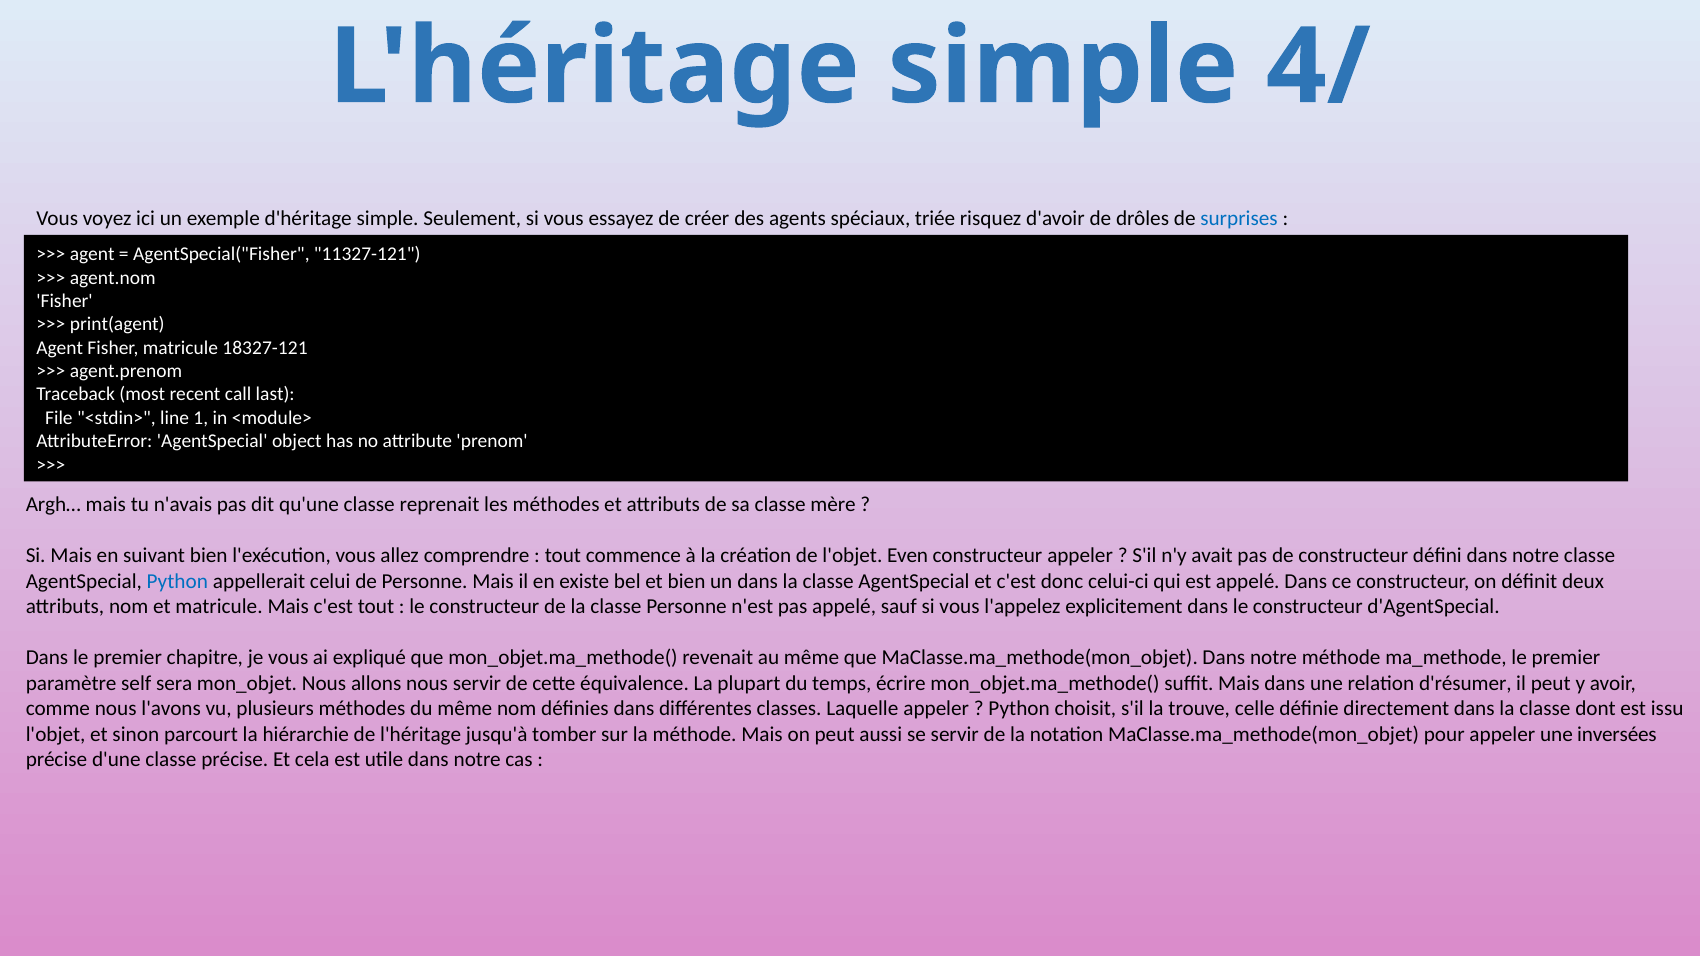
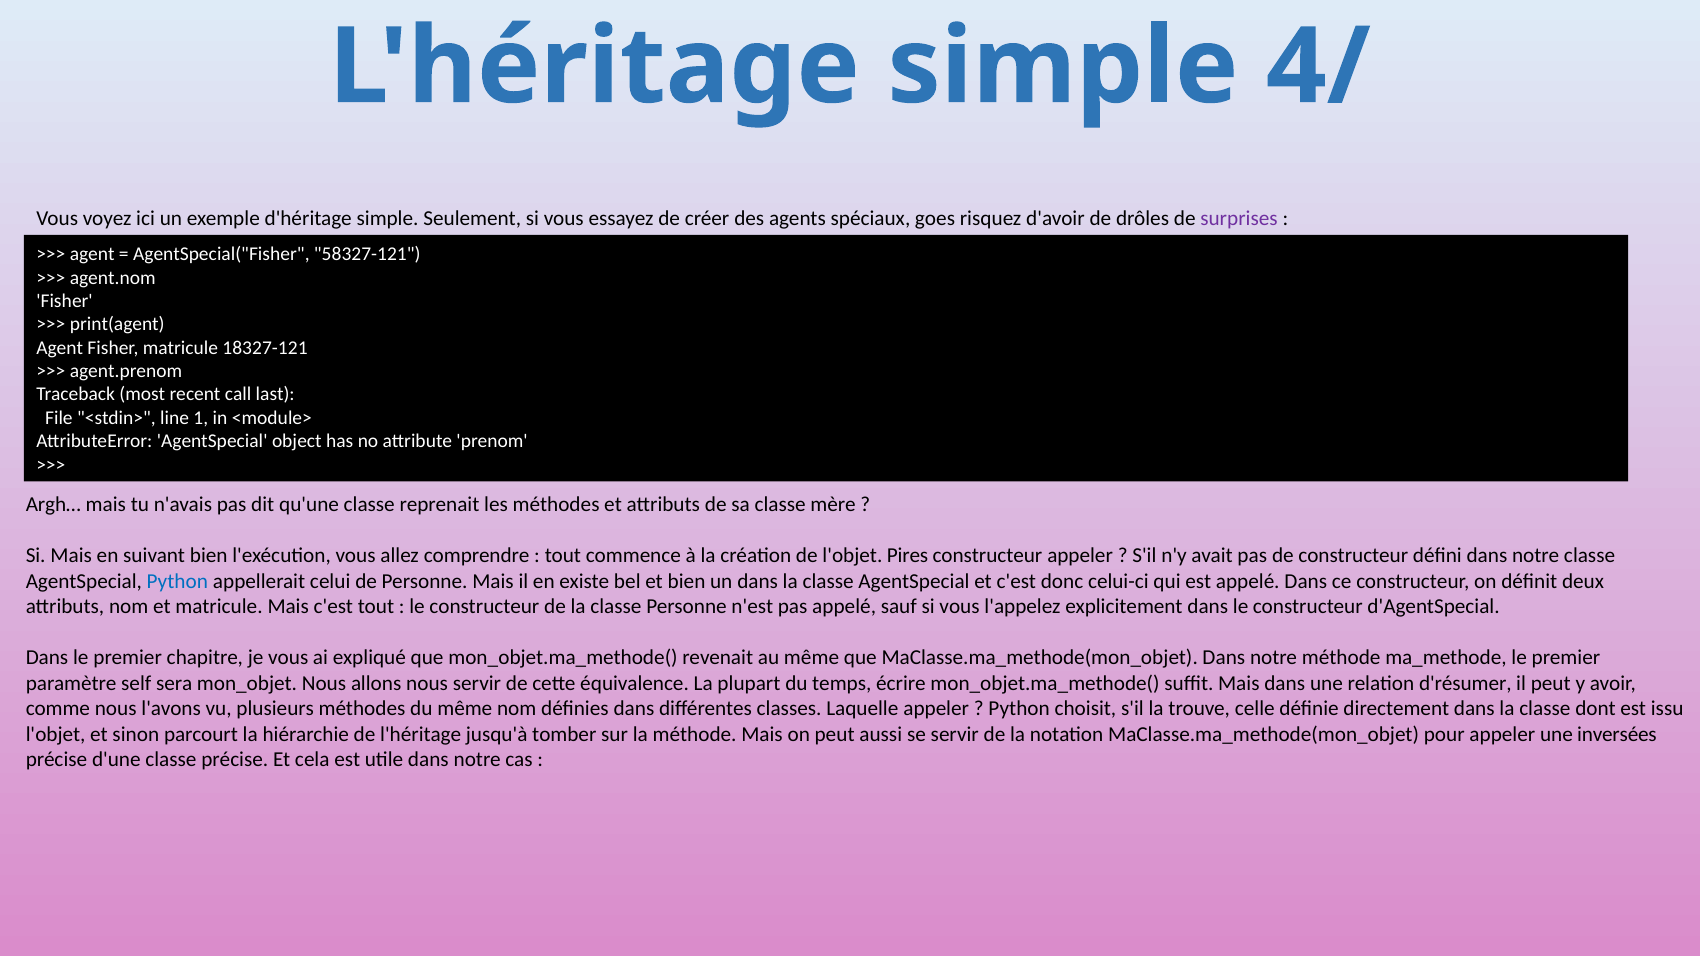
triée: triée -> goes (935, 219)
surprises colour: blue -> purple (1239, 219)
11327-121: 11327-121 -> 58327-121 (367, 254)
Even: Even -> Pires (908, 556)
